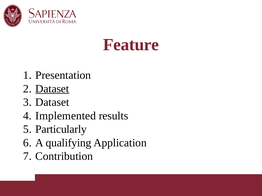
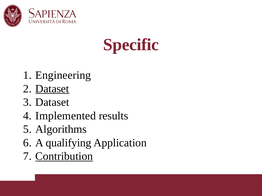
Feature: Feature -> Specific (131, 45)
Presentation: Presentation -> Engineering (63, 75)
Particularly: Particularly -> Algorithms (61, 130)
Contribution underline: none -> present (64, 157)
